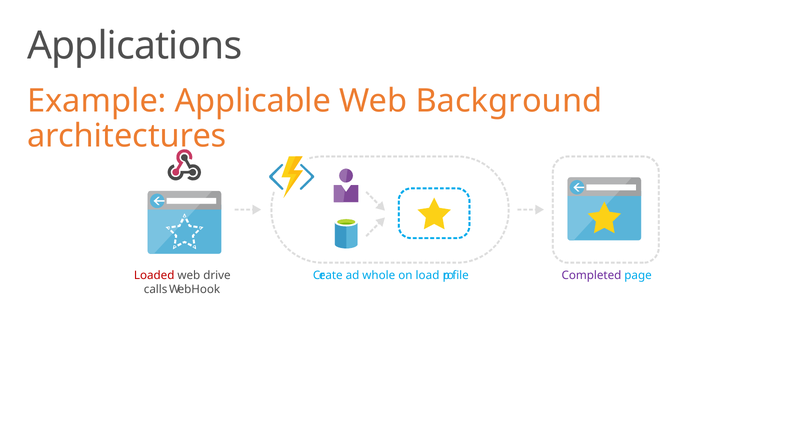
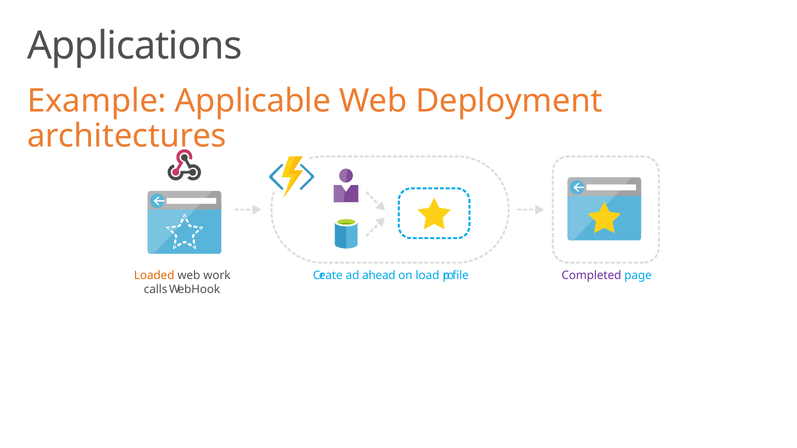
Background: Background -> Deployment (509, 101)
Loaded colour: red -> orange (154, 276)
drive: drive -> work (217, 276)
whole: whole -> ahead (379, 276)
